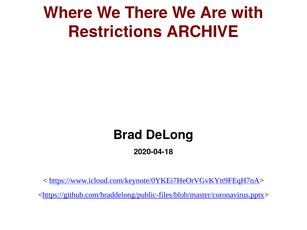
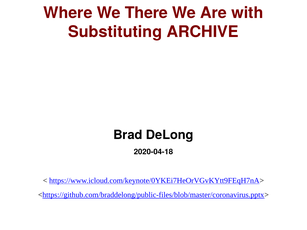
Restrictions: Restrictions -> Substituting (115, 32)
